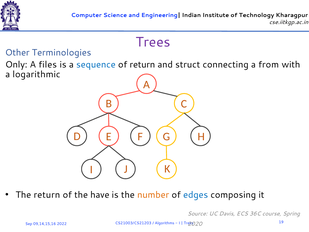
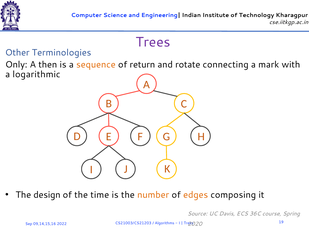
files: files -> then (48, 65)
sequence colour: blue -> orange (96, 65)
struct: struct -> rotate (188, 65)
from: from -> mark (269, 65)
The return: return -> design (47, 195)
have: have -> time (100, 195)
edges colour: blue -> orange (196, 195)
